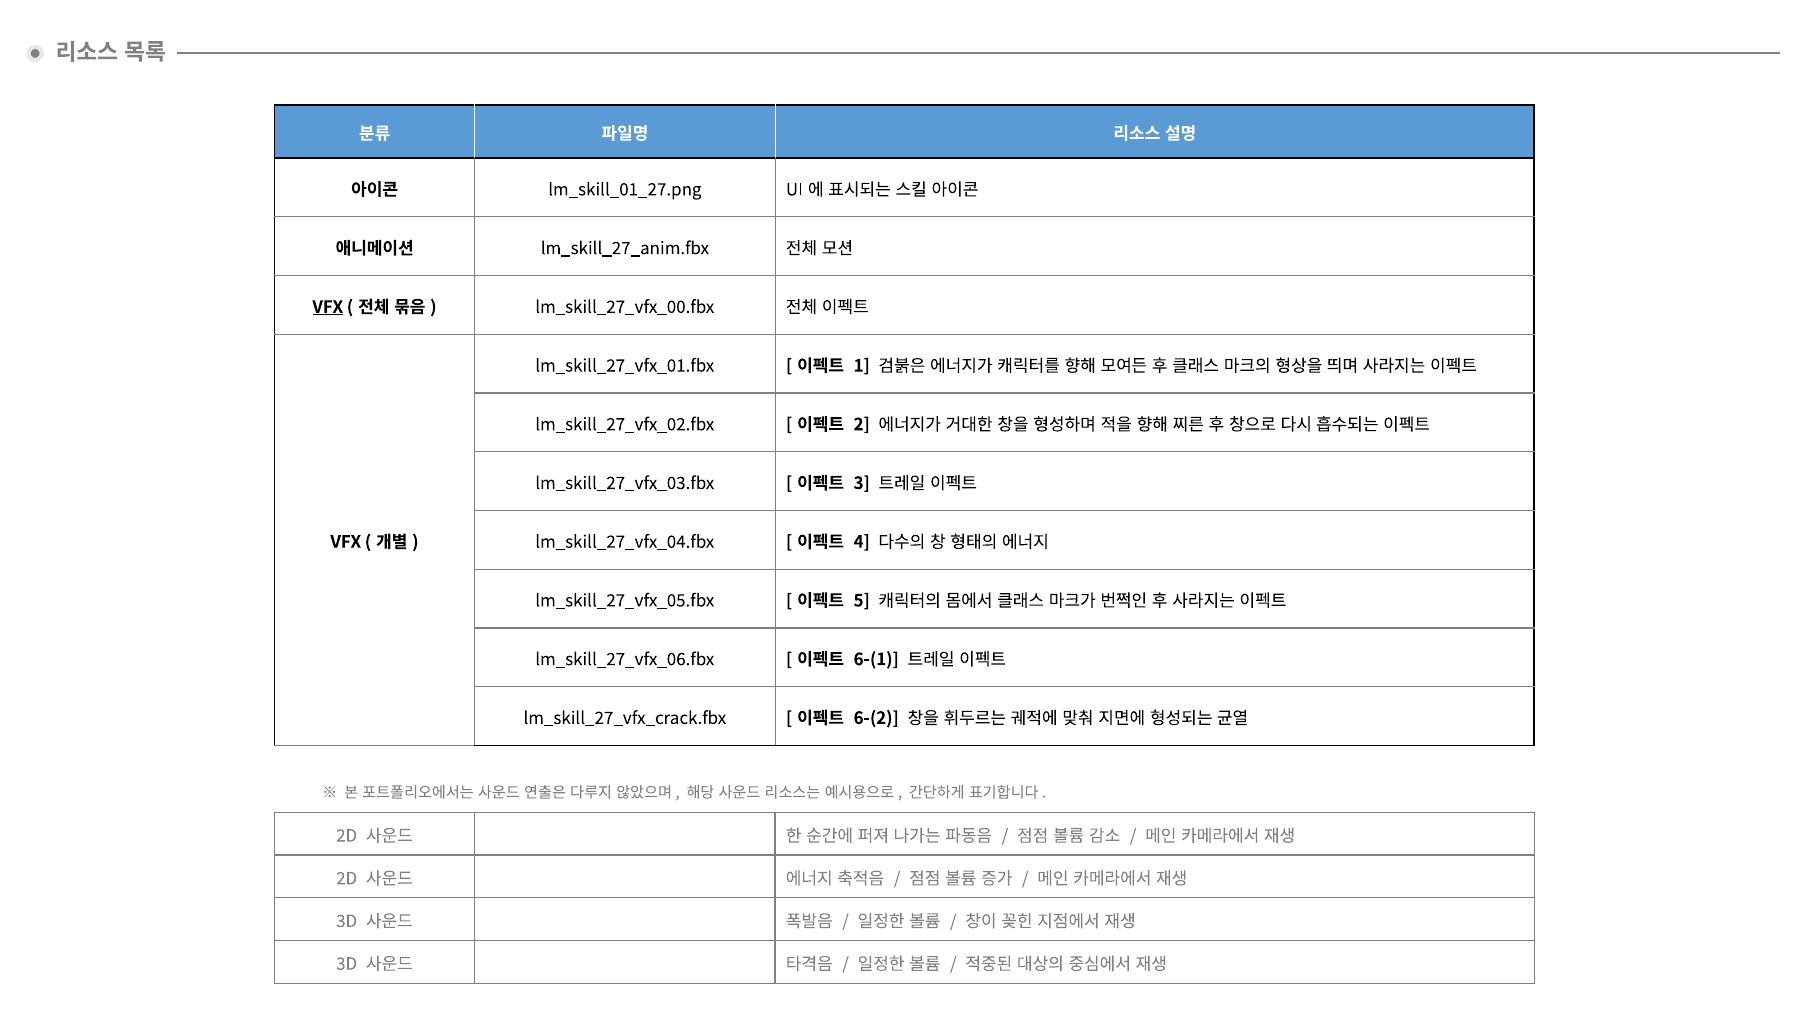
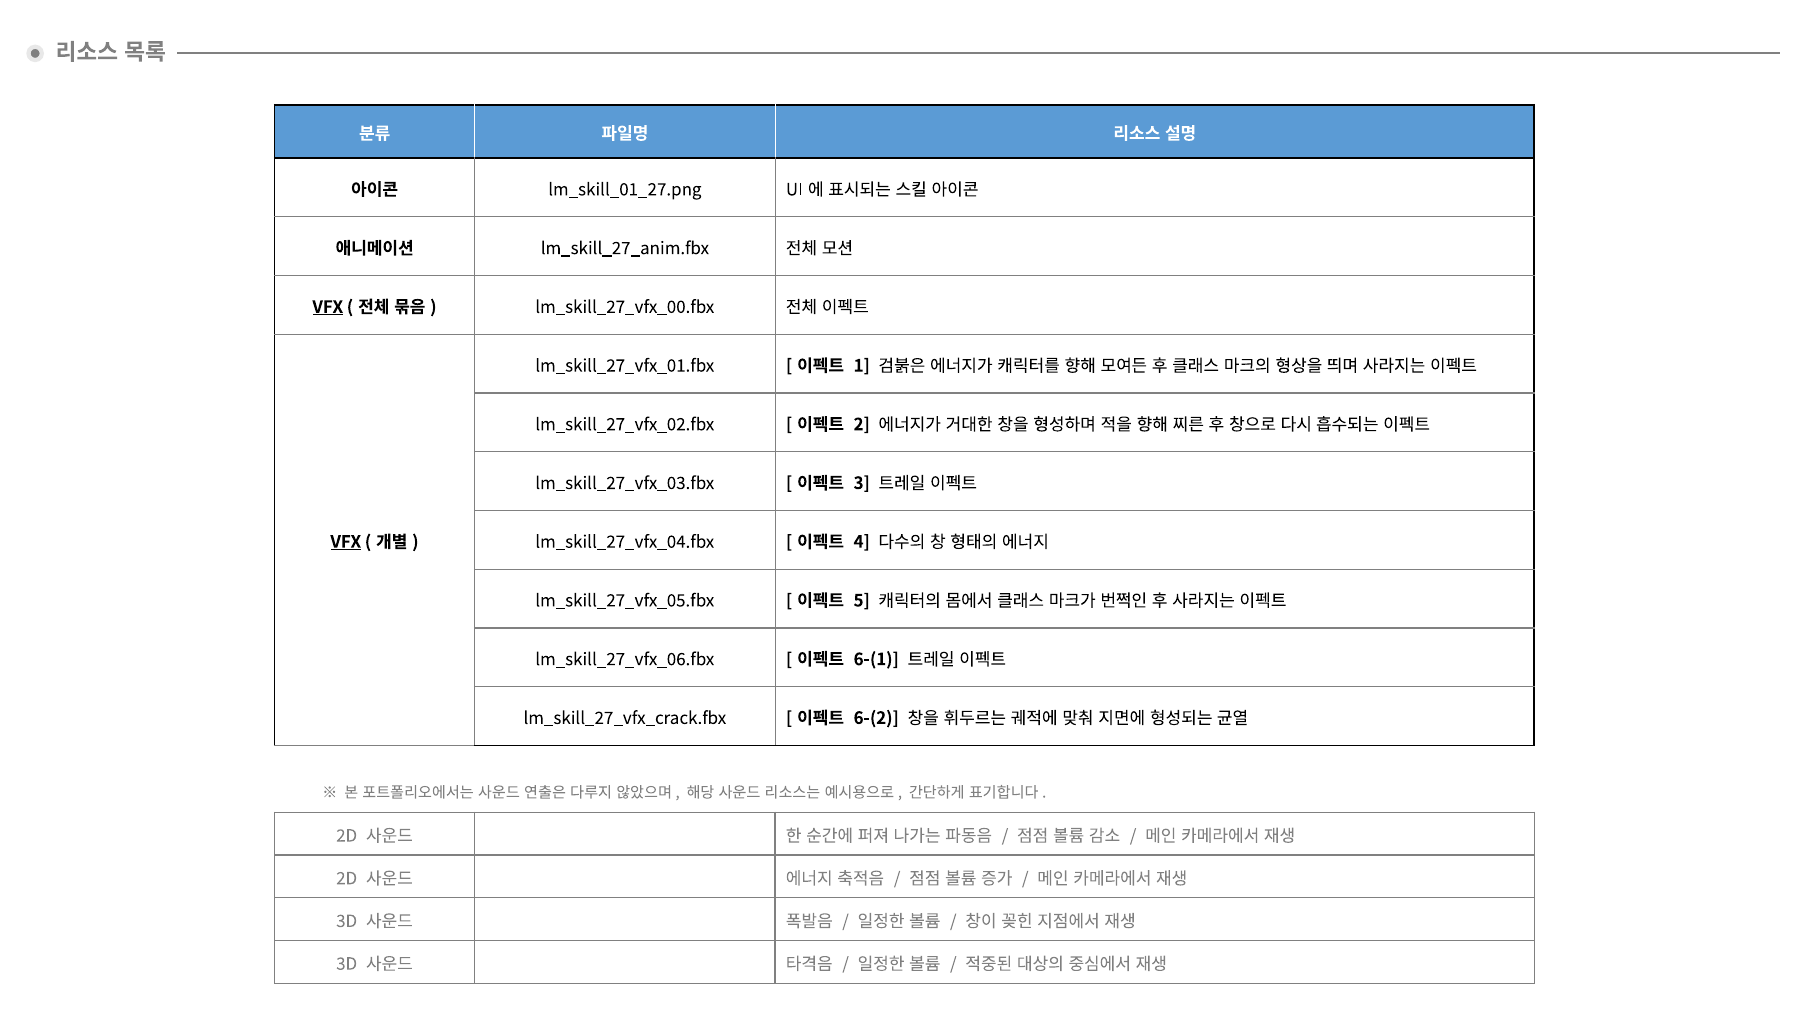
VFX underline: none -> present (346, 542)
